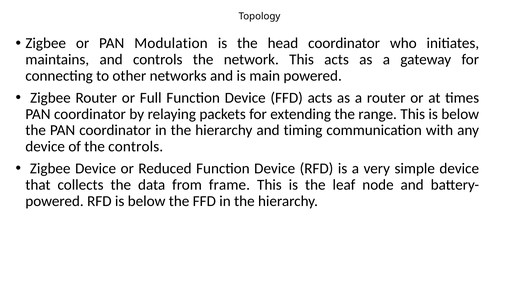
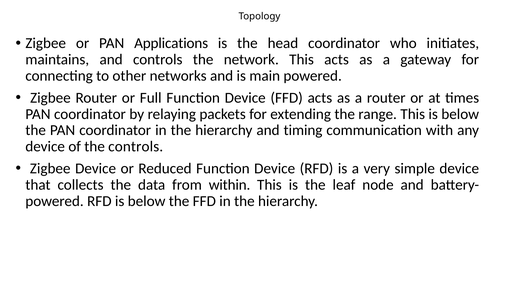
Modulation: Modulation -> Applications (171, 43)
frame: frame -> within (230, 185)
